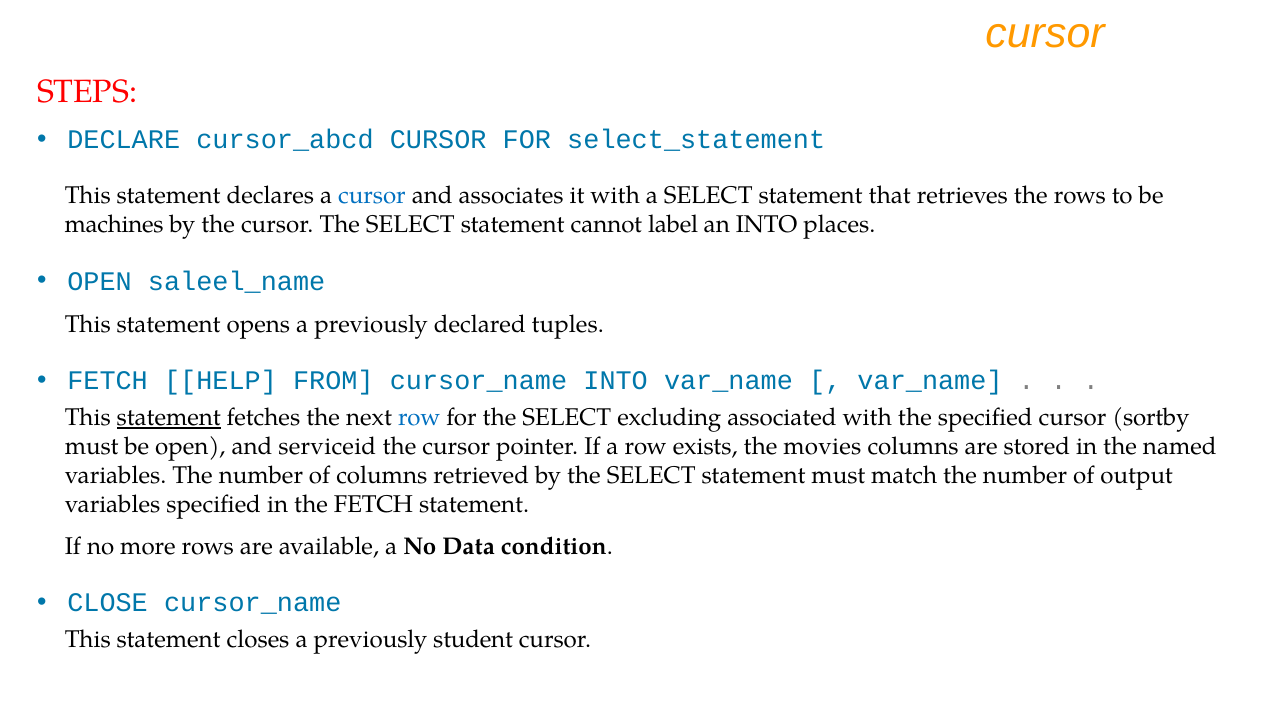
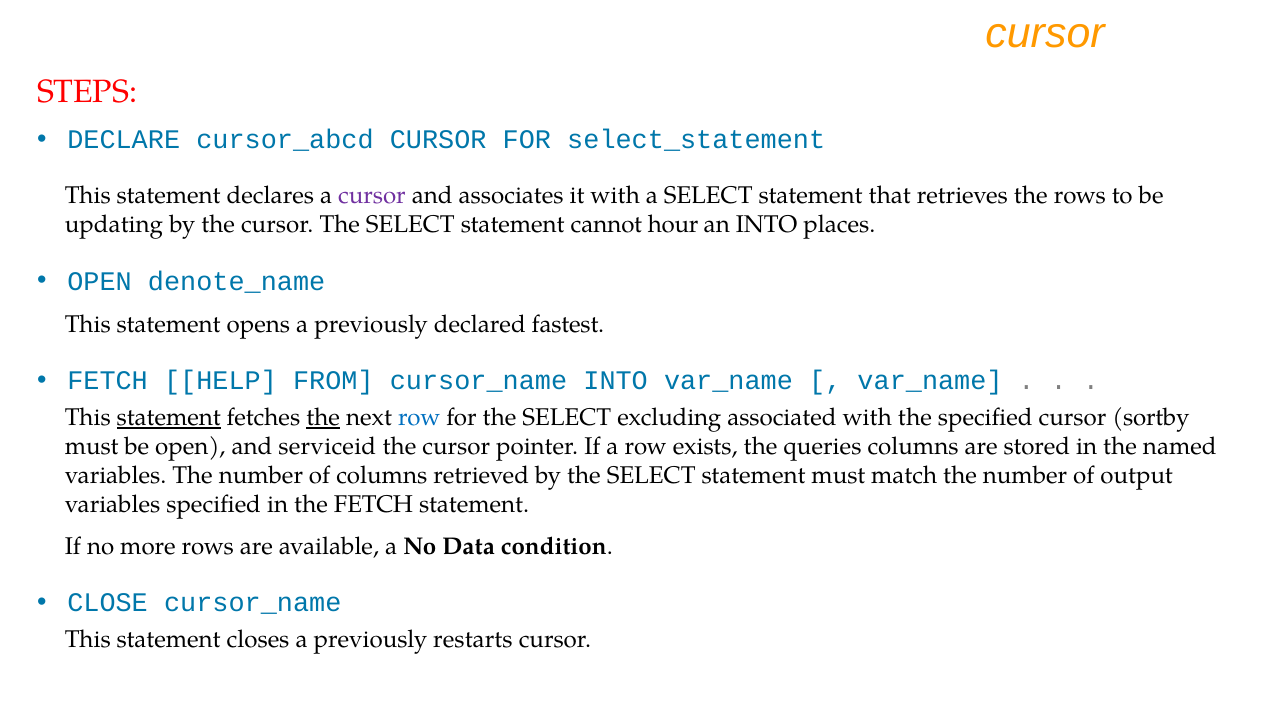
cursor colour: blue -> purple (372, 196)
machines: machines -> updating (114, 225)
label: label -> hour (673, 225)
saleel_name: saleel_name -> denote_name (237, 281)
tuples: tuples -> fastest (568, 324)
the underline: none -> present (323, 418)
movies: movies -> queries (822, 447)
student: student -> restarts (473, 640)
